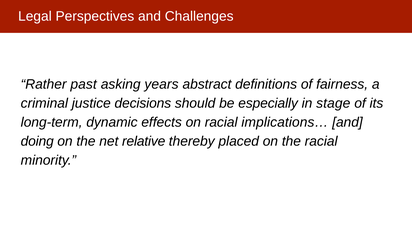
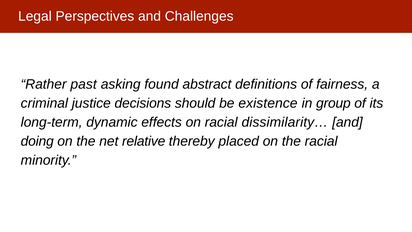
years: years -> found (162, 84)
especially: especially -> existence (268, 103)
stage: stage -> group (333, 103)
implications…: implications… -> dissimilarity… (285, 122)
